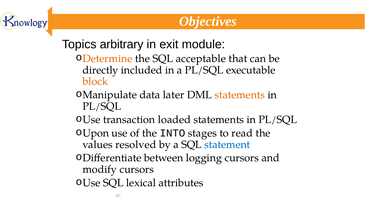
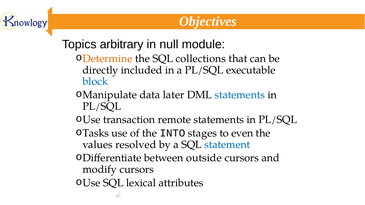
exit: exit -> null (169, 44)
acceptable: acceptable -> collections (201, 59)
block colour: orange -> blue (95, 82)
statements colour: orange -> blue (240, 95)
loaded: loaded -> remote (174, 120)
Upon: Upon -> Tasks (96, 133)
read: read -> even (242, 133)
logging: logging -> outside (204, 158)
